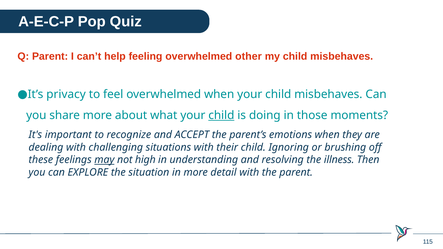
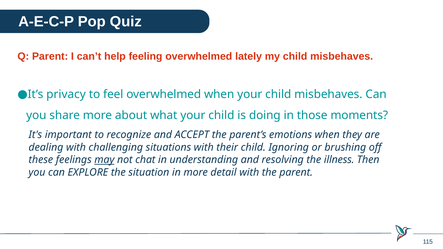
other: other -> lately (249, 56)
child underline: present -> none (221, 115)
high: high -> chat (145, 160)
